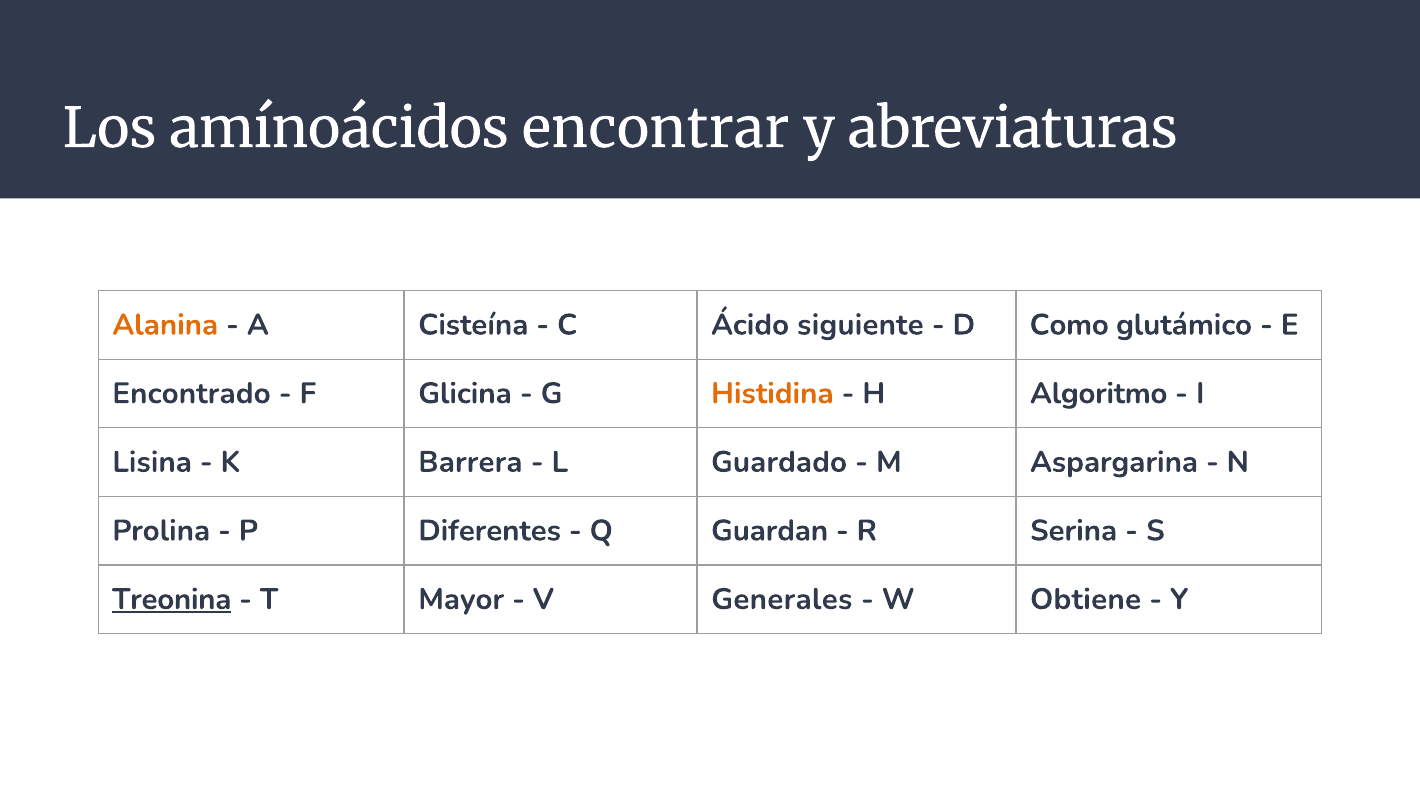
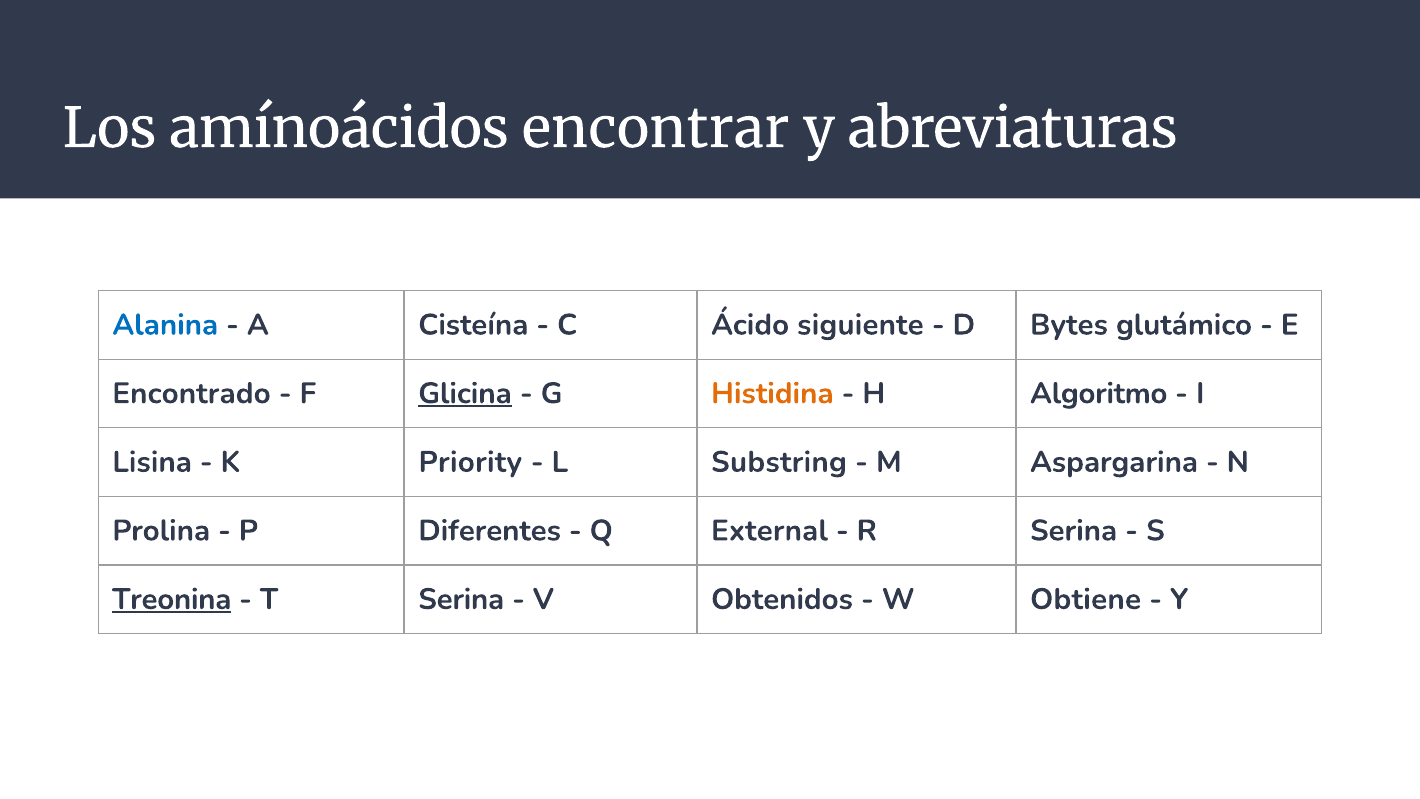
Alanina colour: orange -> blue (165, 325)
Como: Como -> Bytes (1069, 325)
Glicina underline: none -> present (465, 393)
Barrera: Barrera -> Priority (470, 462)
Guardado: Guardado -> Substring (779, 462)
Guardan: Guardan -> External (769, 530)
T Mayor: Mayor -> Serina (461, 599)
Generales: Generales -> Obtenidos (782, 599)
